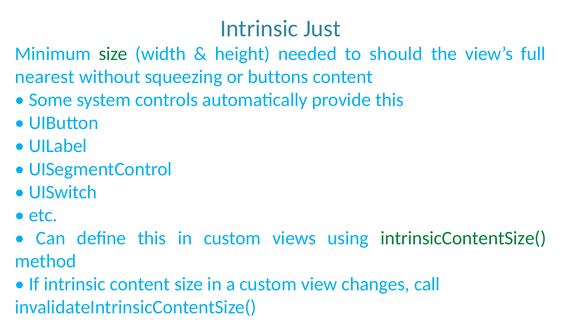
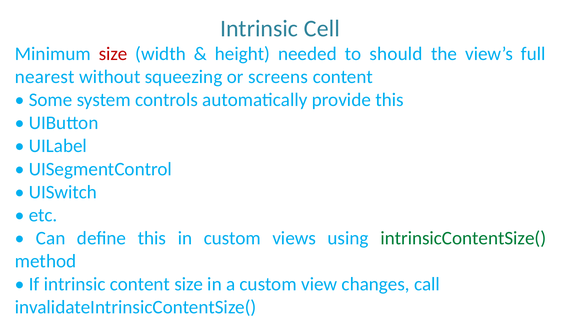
Just: Just -> Cell (322, 29)
size colour: green -> red (113, 54)
buttons: buttons -> screens (278, 77)
